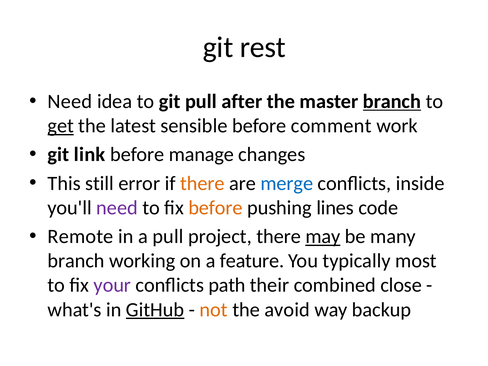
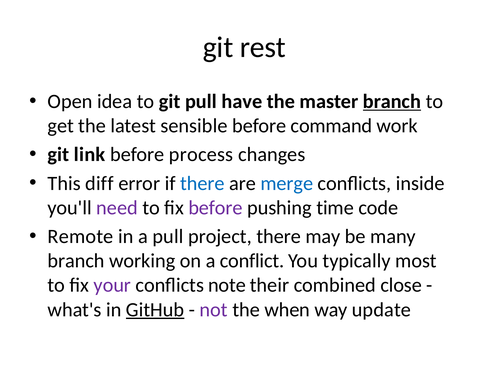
Need: Need -> Open (70, 101)
after: after -> have (242, 101)
get underline: present -> none (61, 126)
comment: comment -> command (331, 126)
manage: manage -> process (201, 155)
still: still -> diff (99, 183)
there colour: orange -> blue (202, 183)
before colour: orange -> purple (216, 208)
lines: lines -> time (335, 208)
may underline: present -> none (323, 236)
feature: feature -> conflict (252, 261)
path: path -> note (227, 285)
not colour: orange -> purple (214, 310)
avoid: avoid -> when (287, 310)
backup: backup -> update (381, 310)
